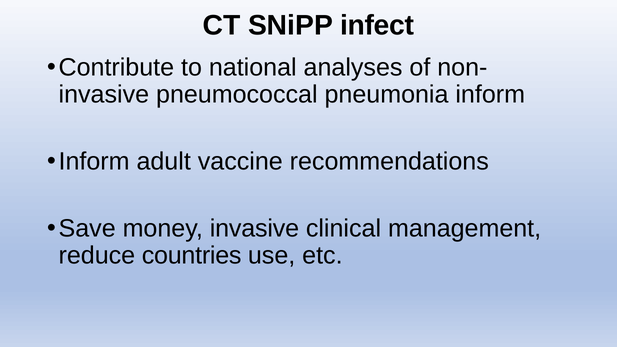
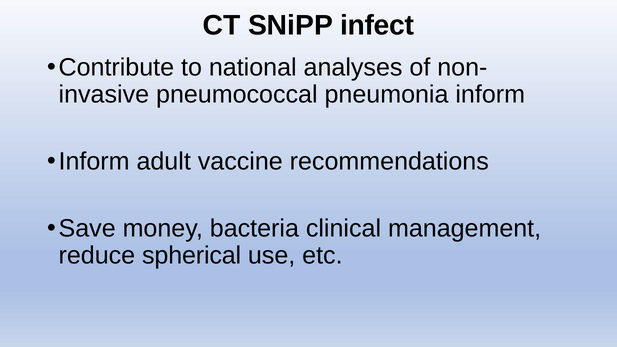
money invasive: invasive -> bacteria (254, 228)
countries: countries -> spherical (192, 255)
